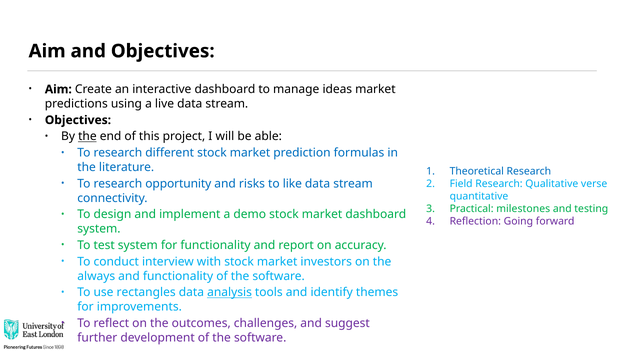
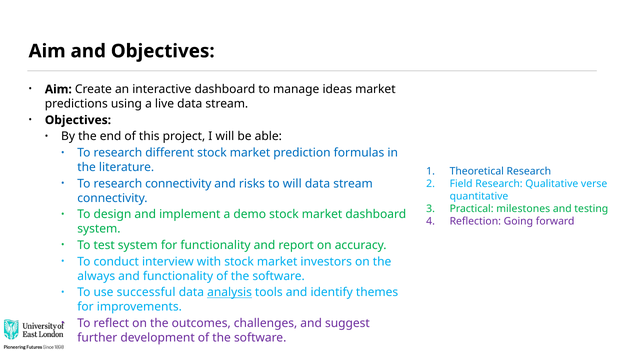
the underline: present -> none (87, 136)
research opportunity: opportunity -> connectivity (178, 184)
to like: like -> will (292, 184)
rectangles: rectangles -> successful (146, 292)
